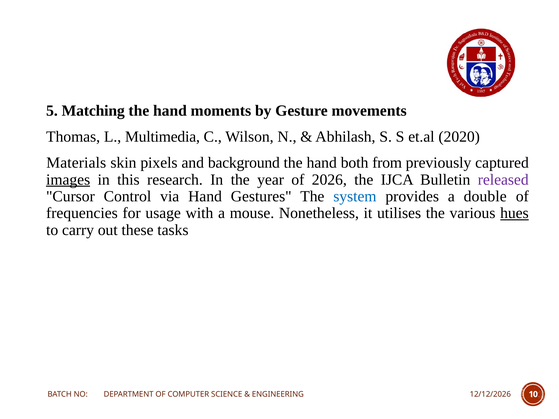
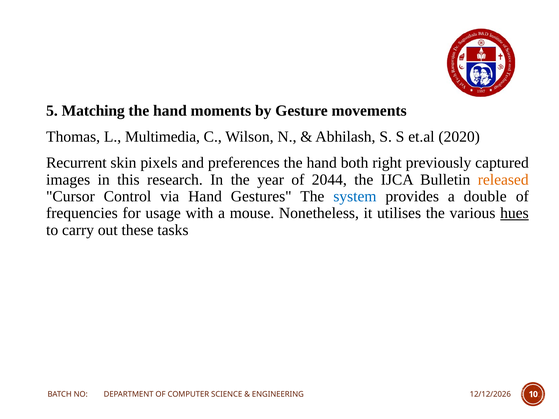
Materials: Materials -> Recurrent (76, 163)
background: background -> preferences (244, 163)
from: from -> right (387, 163)
images underline: present -> none (68, 180)
2026: 2026 -> 2044 (329, 180)
released colour: purple -> orange (503, 180)
